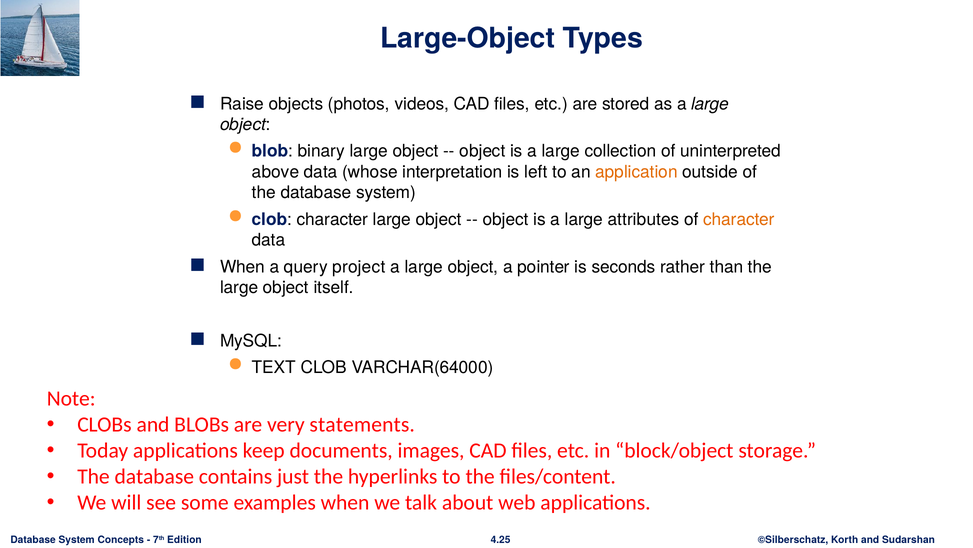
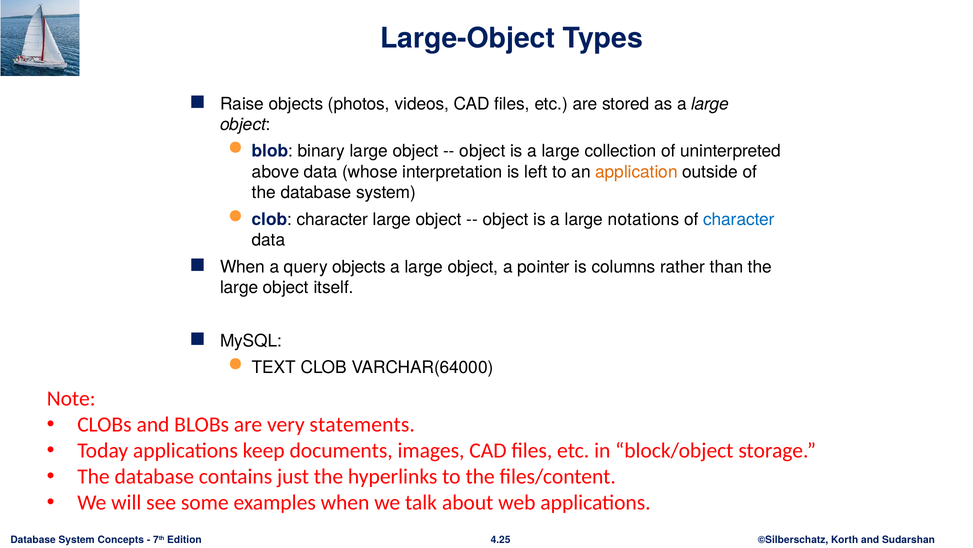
attributes: attributes -> notations (644, 219)
character colour: orange -> blue (739, 219)
query project: project -> objects (359, 267)
seconds: seconds -> columns (624, 267)
